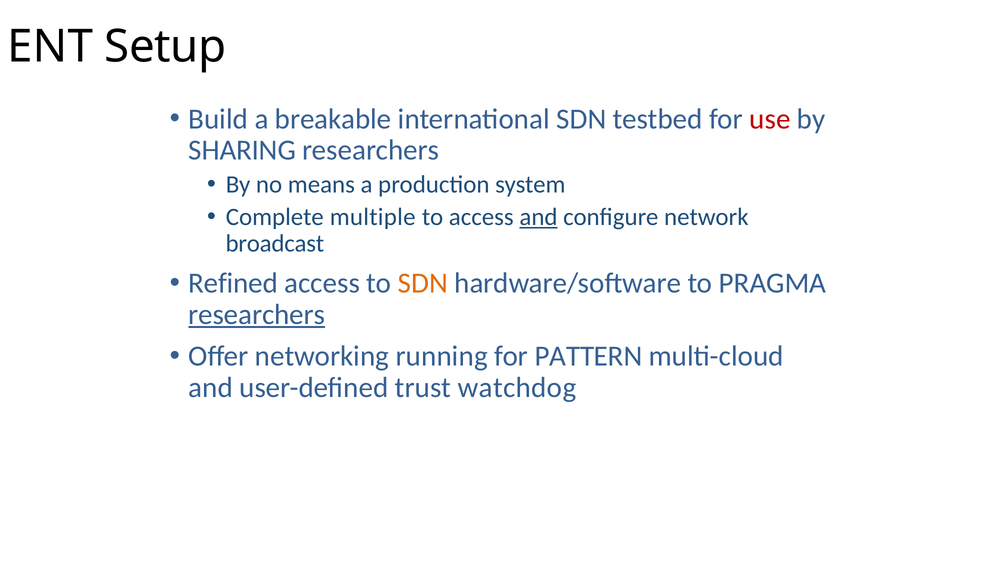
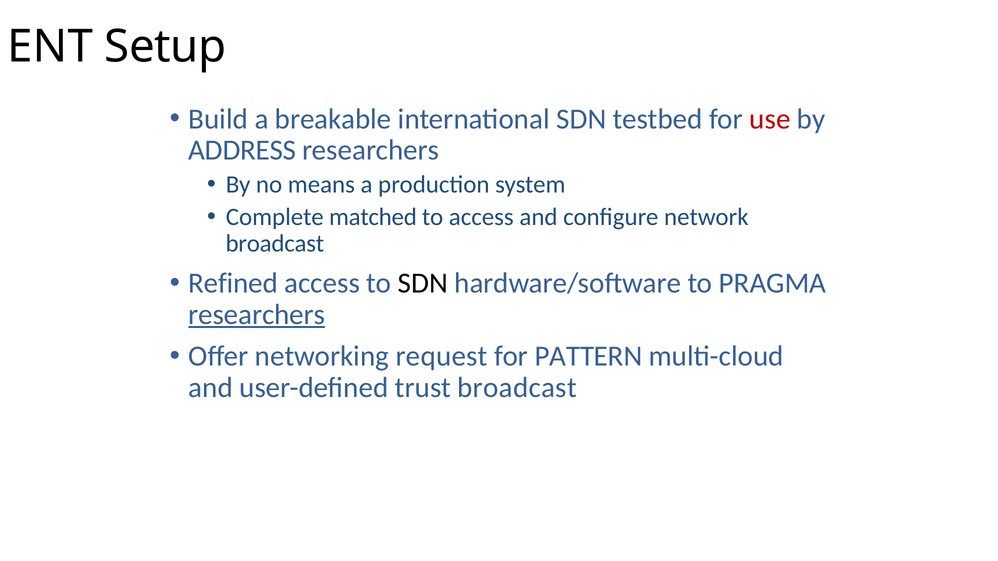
SHARING: SHARING -> ADDRESS (242, 150)
multiple: multiple -> matched (373, 217)
and underline: present -> none (539, 217)
SDN colour: orange -> black (423, 283)
running: running -> request (442, 357)
trust watchdog: watchdog -> broadcast (517, 388)
